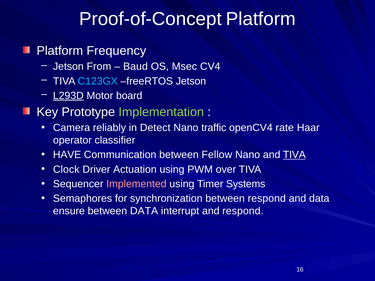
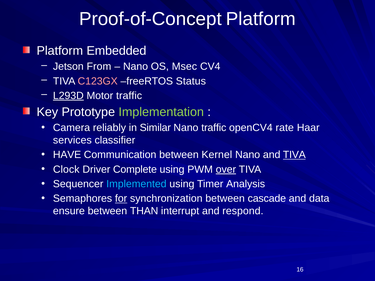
Frequency: Frequency -> Embedded (116, 51)
Baud: Baud -> Nano (136, 67)
C123GX colour: light blue -> pink (98, 81)
freeRTOS Jetson: Jetson -> Status (191, 81)
Motor board: board -> traffic (129, 96)
Detect: Detect -> Similar (155, 128)
operator: operator -> services (72, 140)
Fellow: Fellow -> Kernel (217, 155)
Actuation: Actuation -> Complete (135, 170)
over underline: none -> present (226, 170)
Implemented colour: pink -> light blue (136, 184)
Systems: Systems -> Analysis (246, 184)
for underline: none -> present (121, 199)
between respond: respond -> cascade (267, 199)
between DATA: DATA -> THAN (144, 211)
